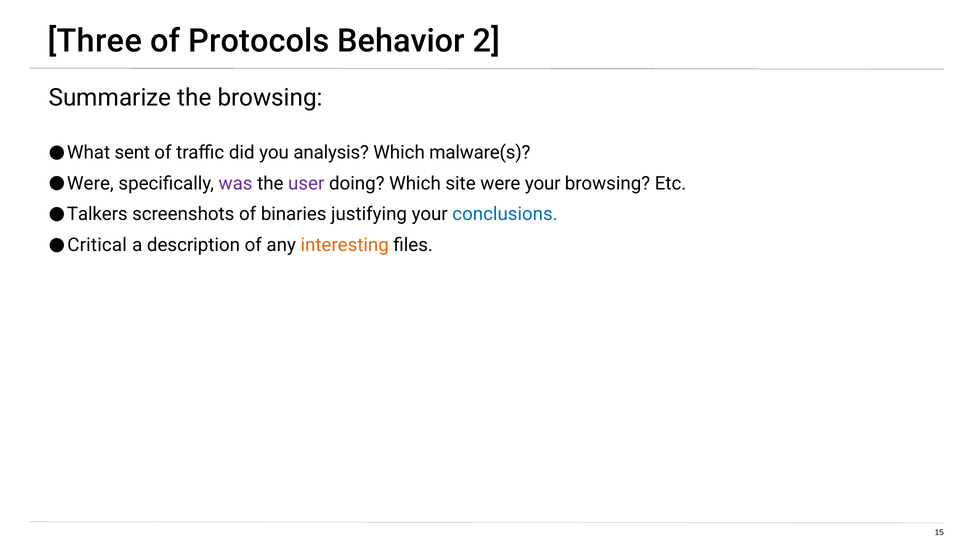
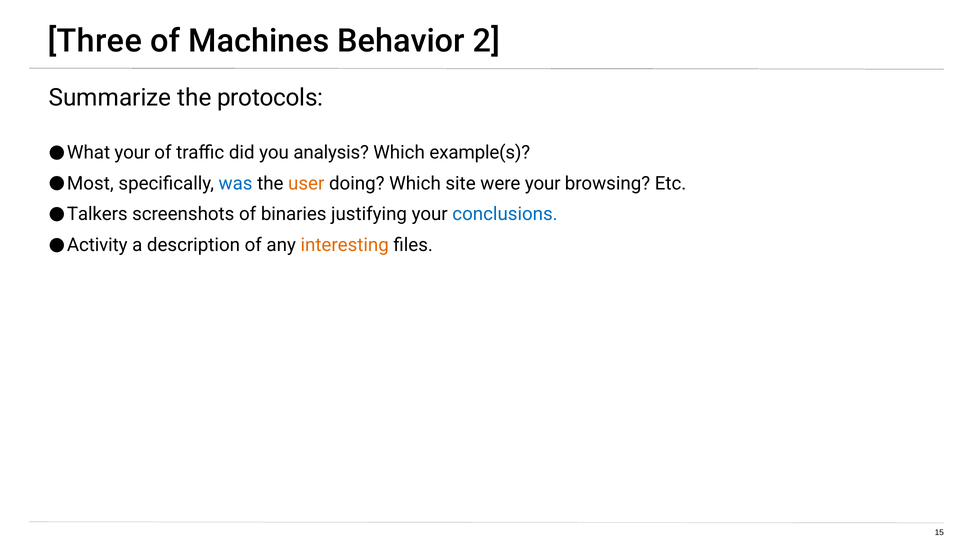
Protocols: Protocols -> Machines (259, 41)
the browsing: browsing -> protocols (270, 98)
What sent: sent -> your (132, 153)
malware(s: malware(s -> example(s (480, 153)
Were: Were -> Most (90, 184)
was colour: purple -> blue (236, 184)
user colour: purple -> orange (306, 184)
Critical: Critical -> Activity (97, 245)
